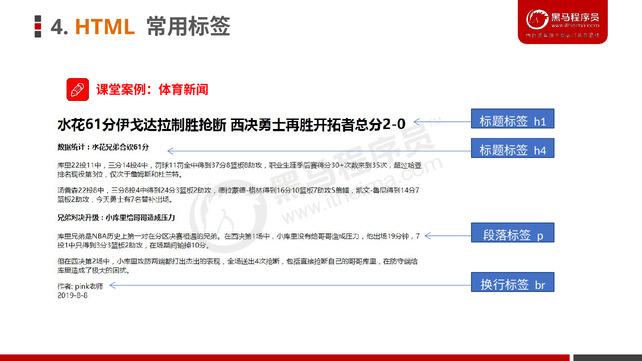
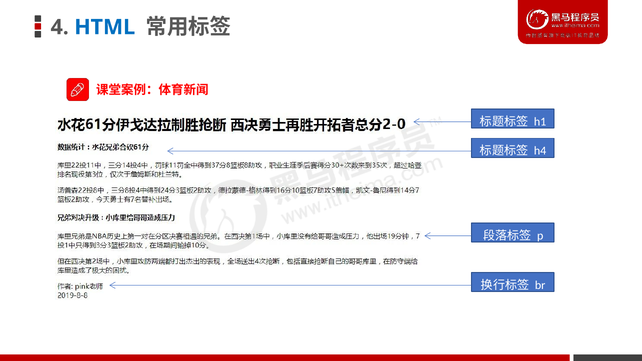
HTML colour: orange -> blue (105, 27)
